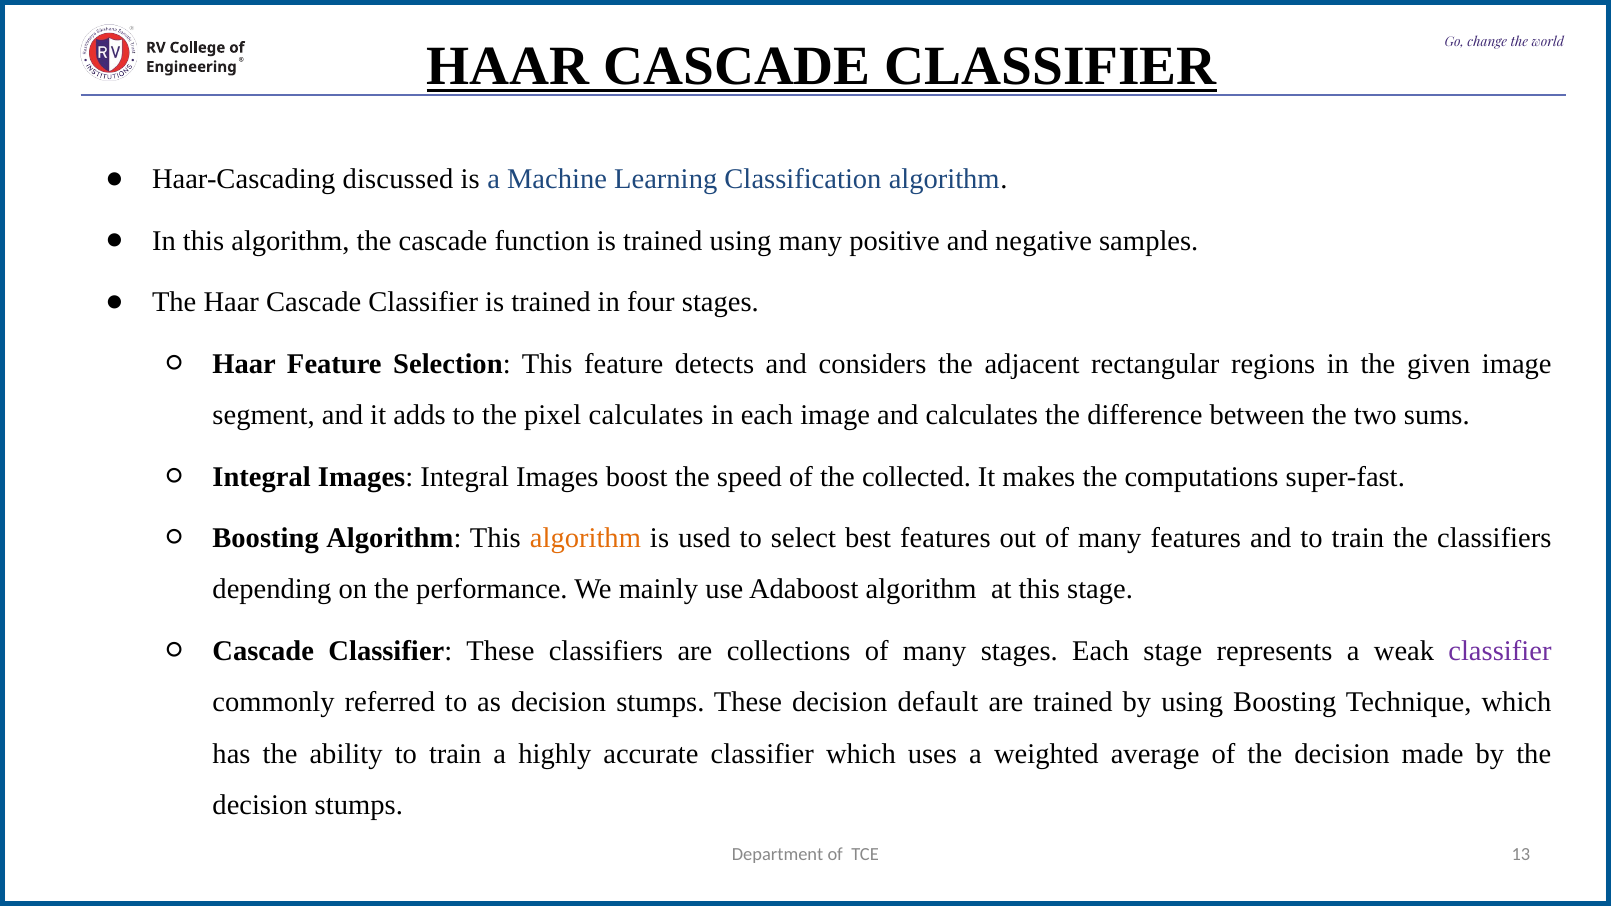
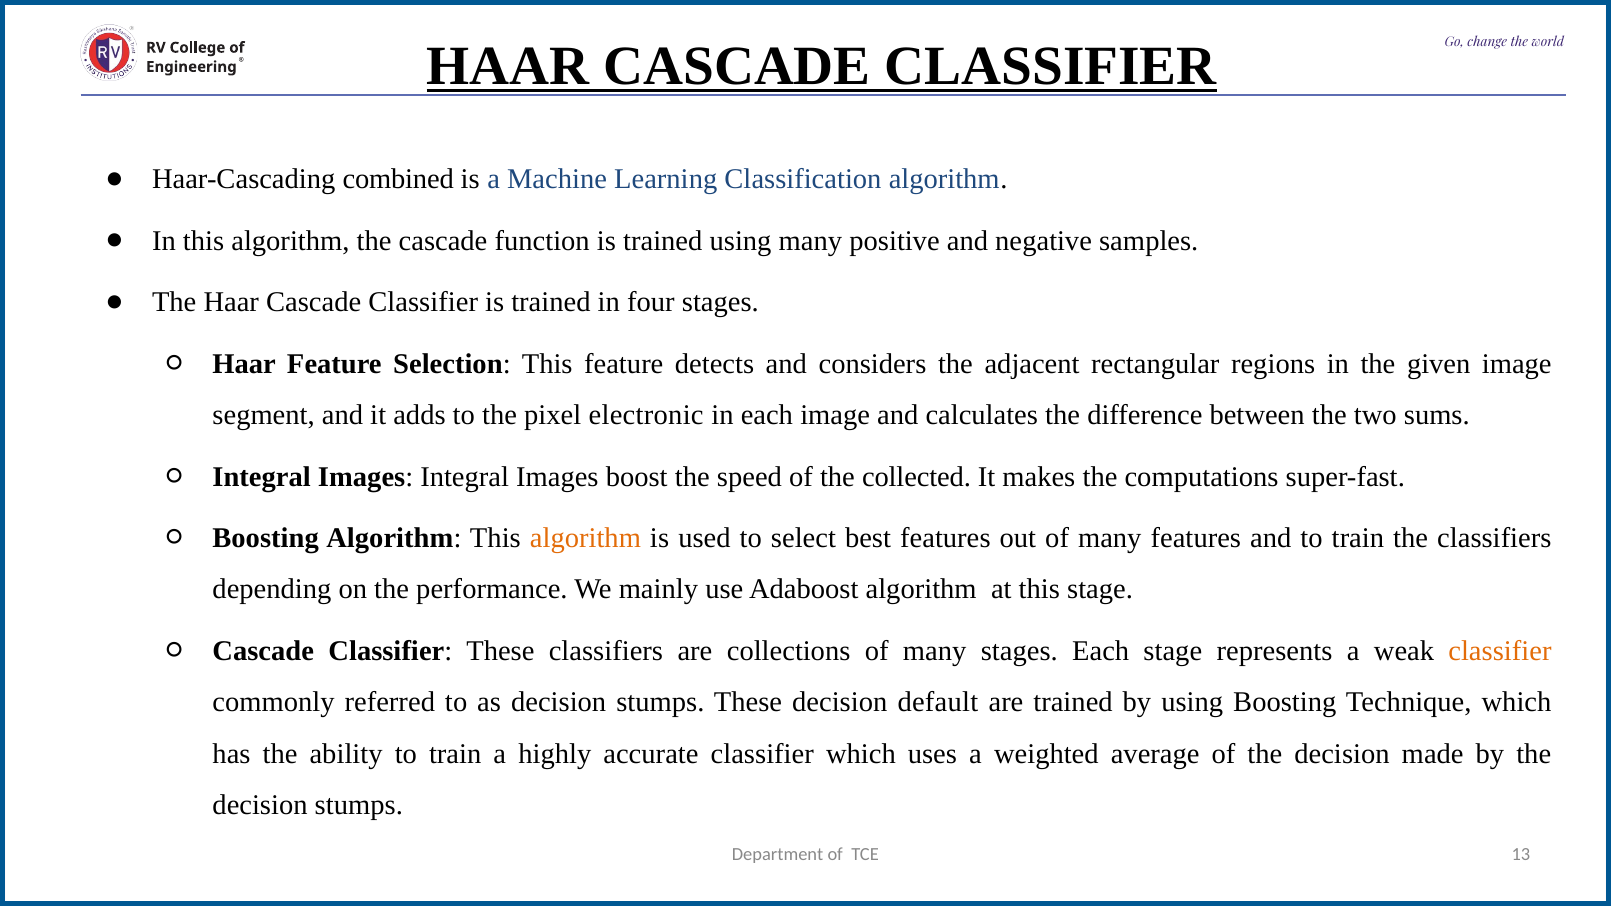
discussed: discussed -> combined (398, 180)
pixel calculates: calculates -> electronic (646, 415)
classifier colour: purple -> orange (1500, 651)
